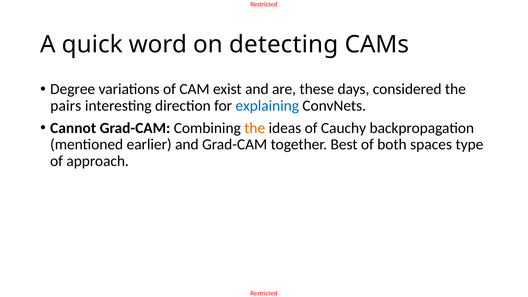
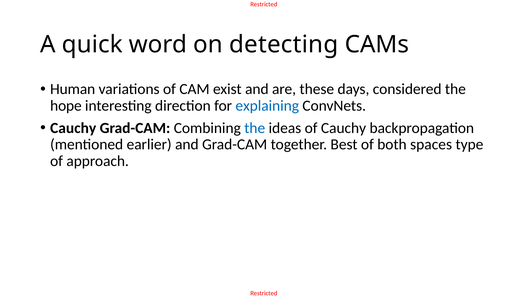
Degree: Degree -> Human (73, 89)
pairs: pairs -> hope (66, 106)
Cannot: Cannot -> Cauchy (73, 128)
the colour: orange -> blue (255, 128)
